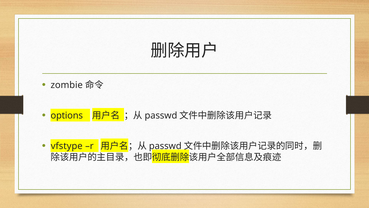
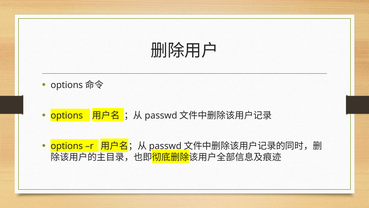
zombie: zombie -> options (67, 85)
vfstype: vfstype -> options (67, 146)
